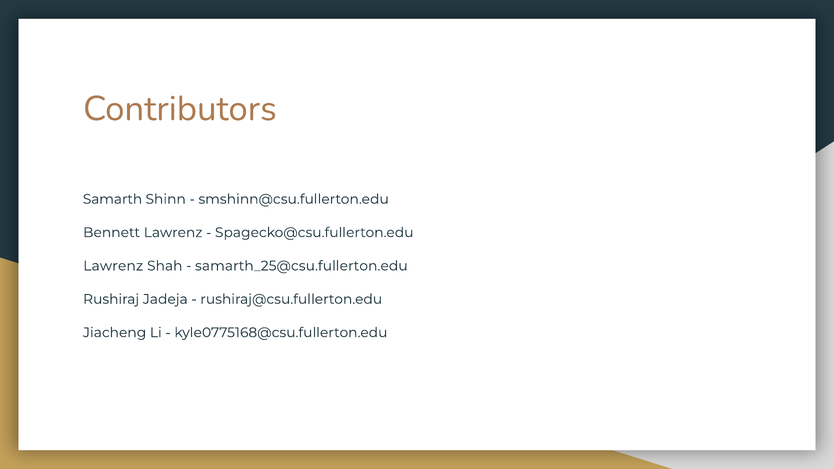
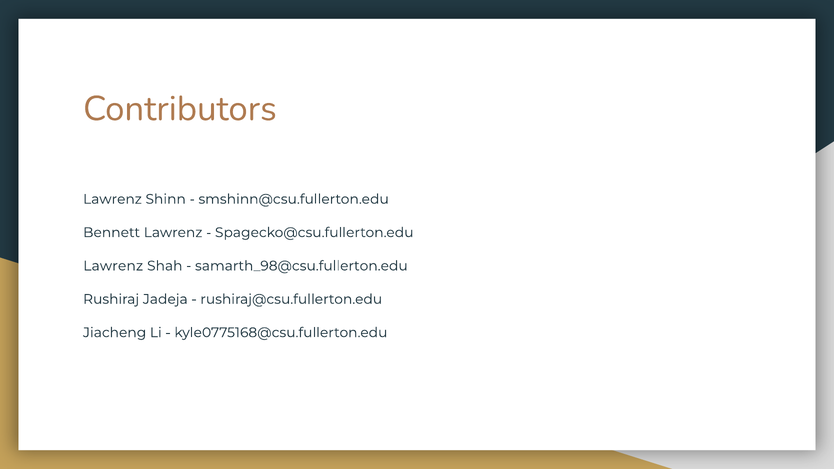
Samarth: Samarth -> Lawrenz (112, 199)
samarth_25@csu.fullerton.edu: samarth_25@csu.fullerton.edu -> samarth_98@csu.fullerton.edu (301, 266)
